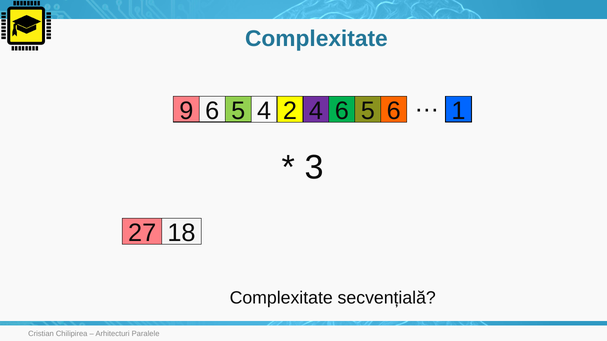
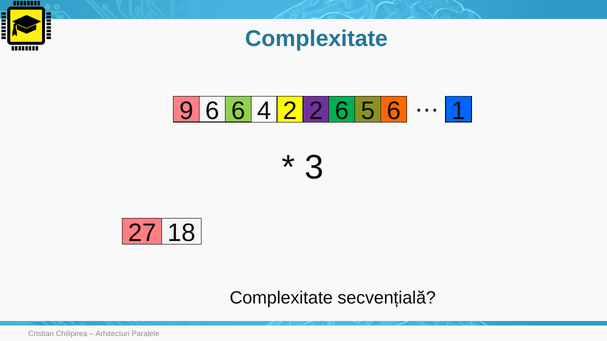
9 6 5: 5 -> 6 (238, 111)
2 4: 4 -> 2 (316, 111)
